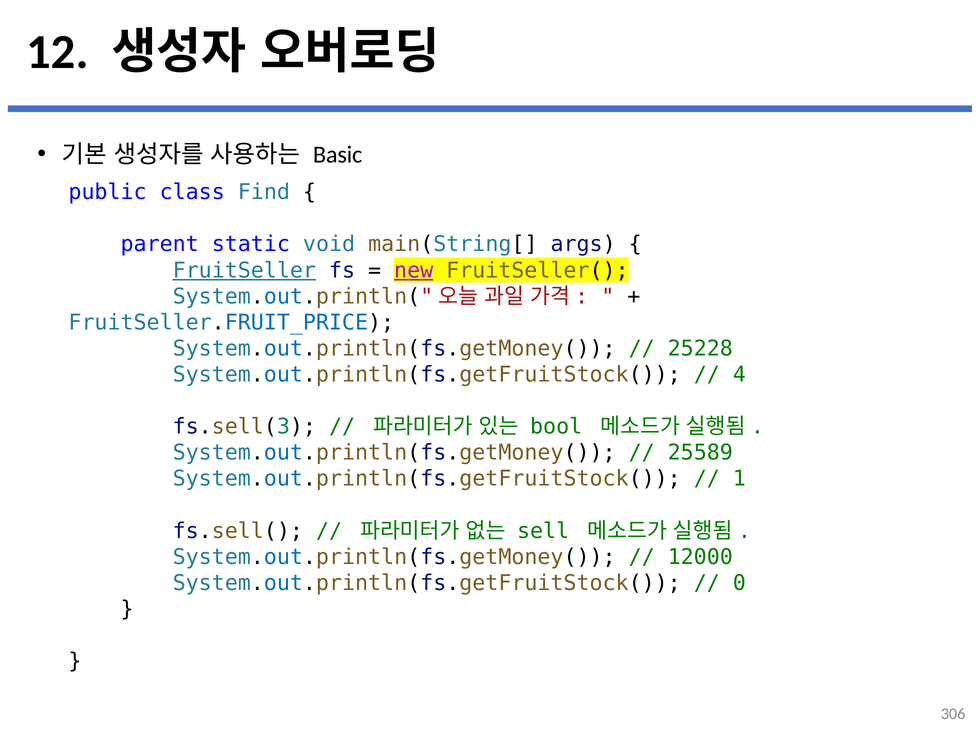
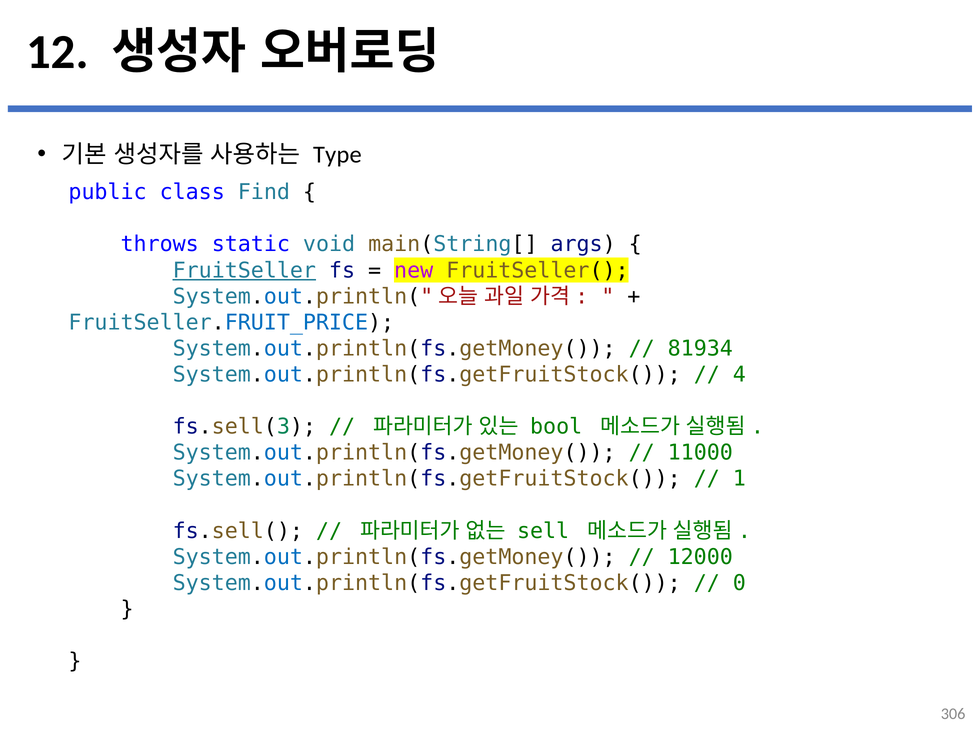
Basic: Basic -> Type (337, 154)
parent: parent -> throws (160, 244)
new underline: present -> none (414, 270)
25228: 25228 -> 81934 (700, 348)
25589: 25589 -> 11000 (700, 453)
